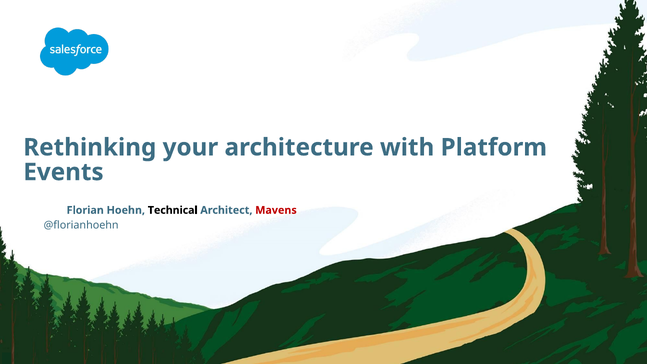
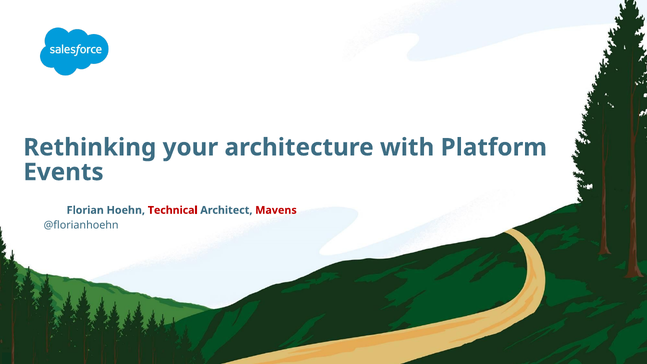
Technical colour: black -> red (173, 210)
